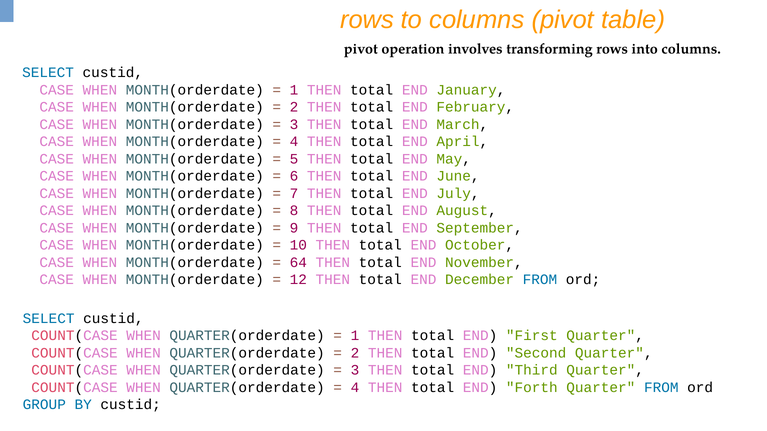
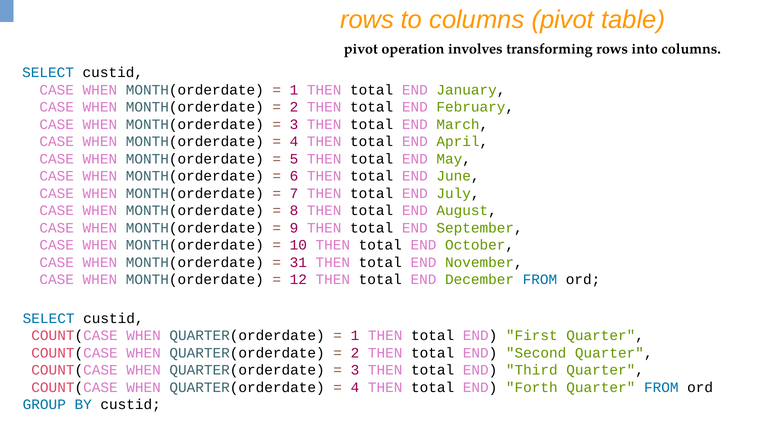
64: 64 -> 31 (298, 263)
